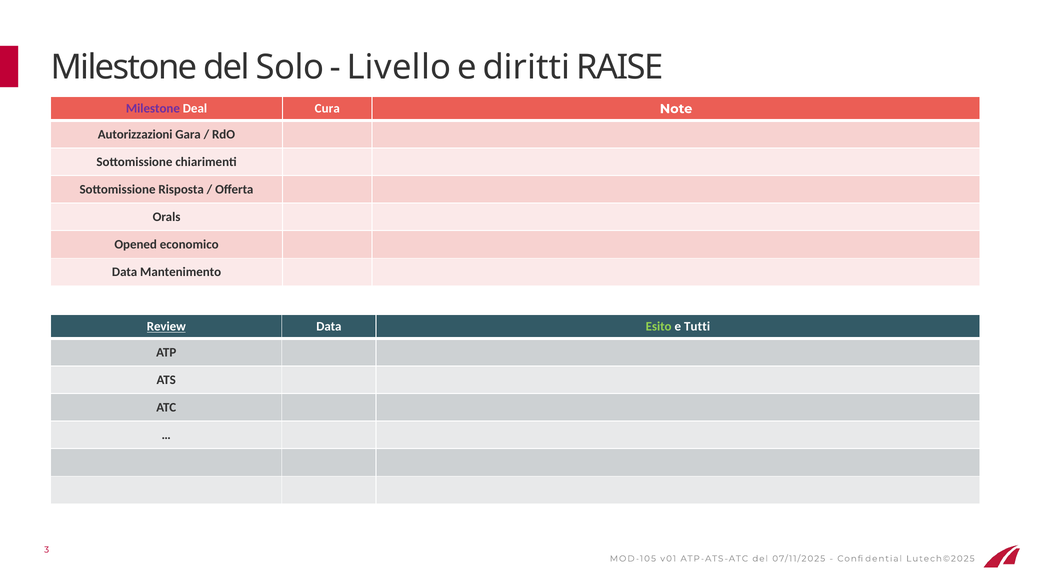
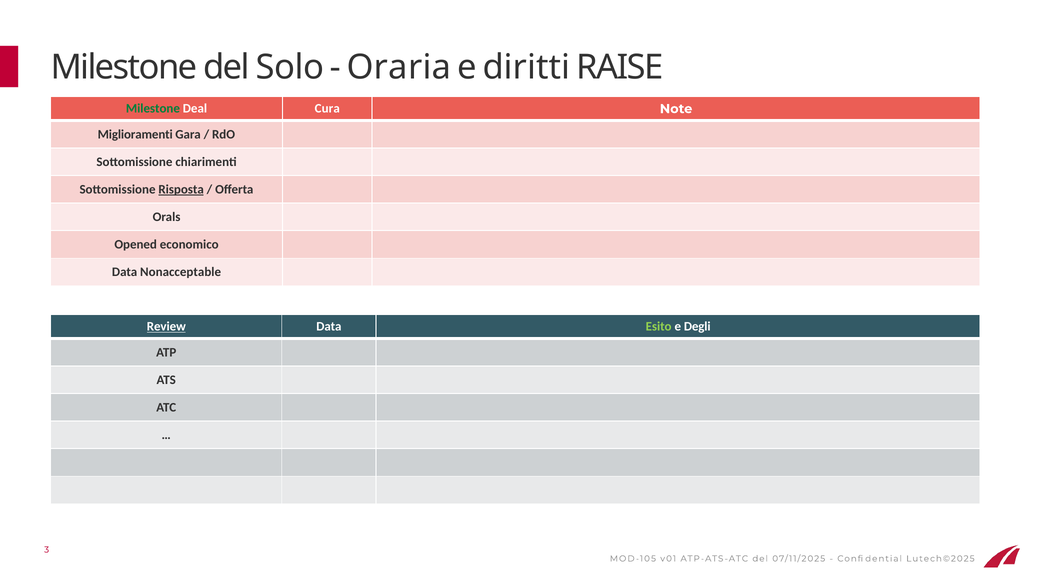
Livello: Livello -> Oraria (399, 67)
Milestone colour: purple -> green (153, 109)
Autorizzazioni: Autorizzazioni -> Miglioramenti (135, 134)
Risposta underline: none -> present (181, 189)
Mantenimento: Mantenimento -> Nonacceptable (181, 272)
Tutti: Tutti -> Degli (697, 327)
